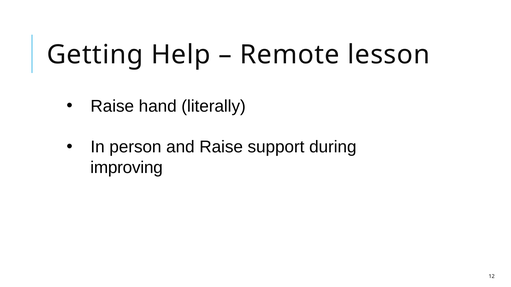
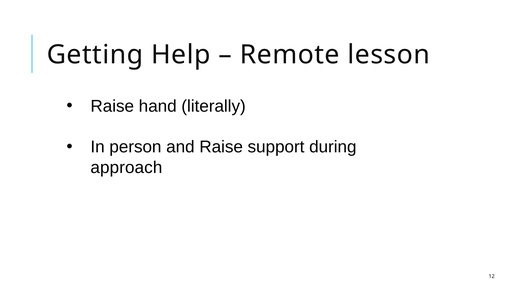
improving: improving -> approach (126, 168)
